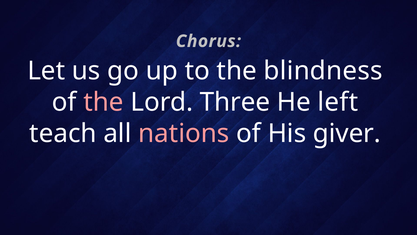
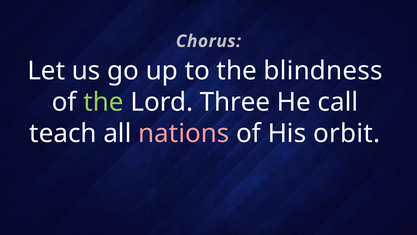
the colour: pink -> light green (104, 102)
left: left -> call (338, 102)
giver: giver -> orbit (347, 133)
